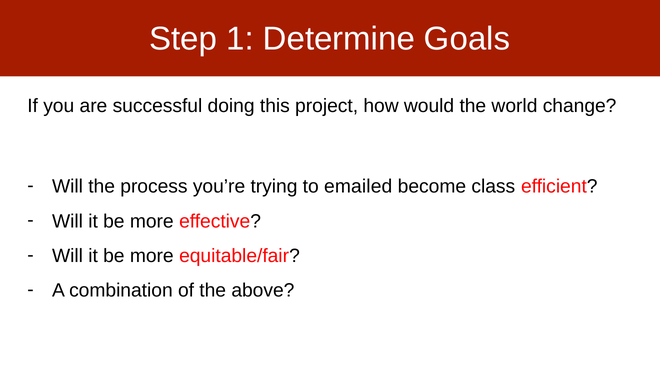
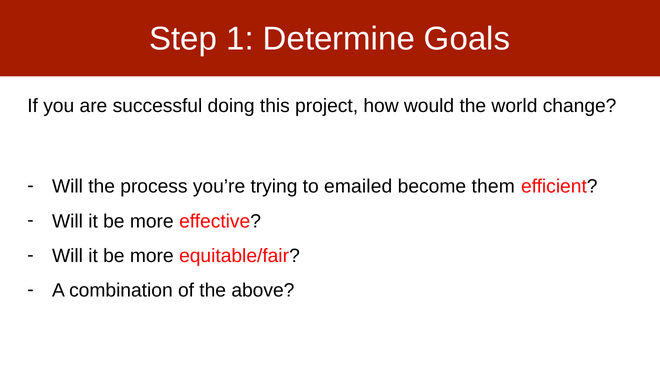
class: class -> them (493, 187)
